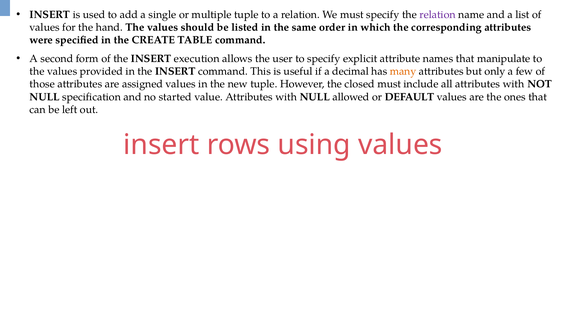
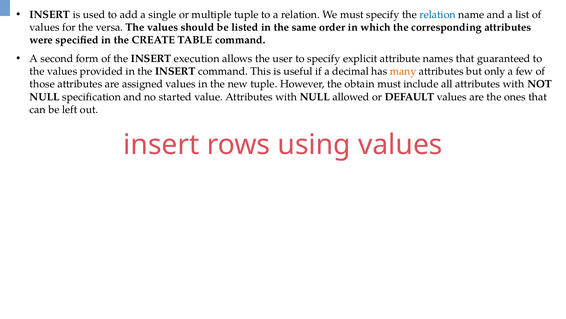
relation colour: purple -> blue (438, 15)
hand: hand -> versa (109, 27)
manipulate: manipulate -> guaranteed (504, 58)
closed: closed -> obtain (360, 84)
